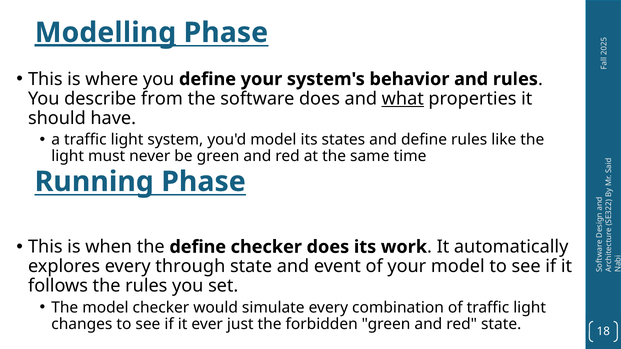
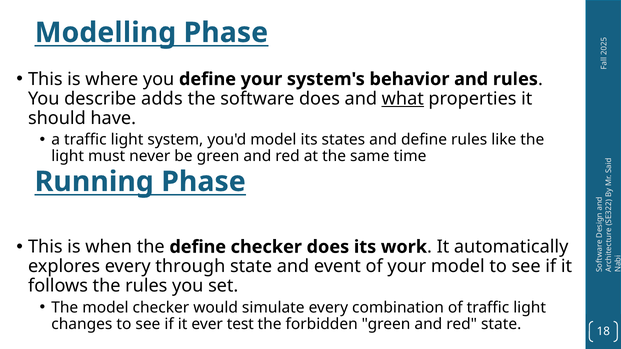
Modelling underline: present -> none (105, 33)
from: from -> adds (162, 99)
just: just -> test (240, 324)
